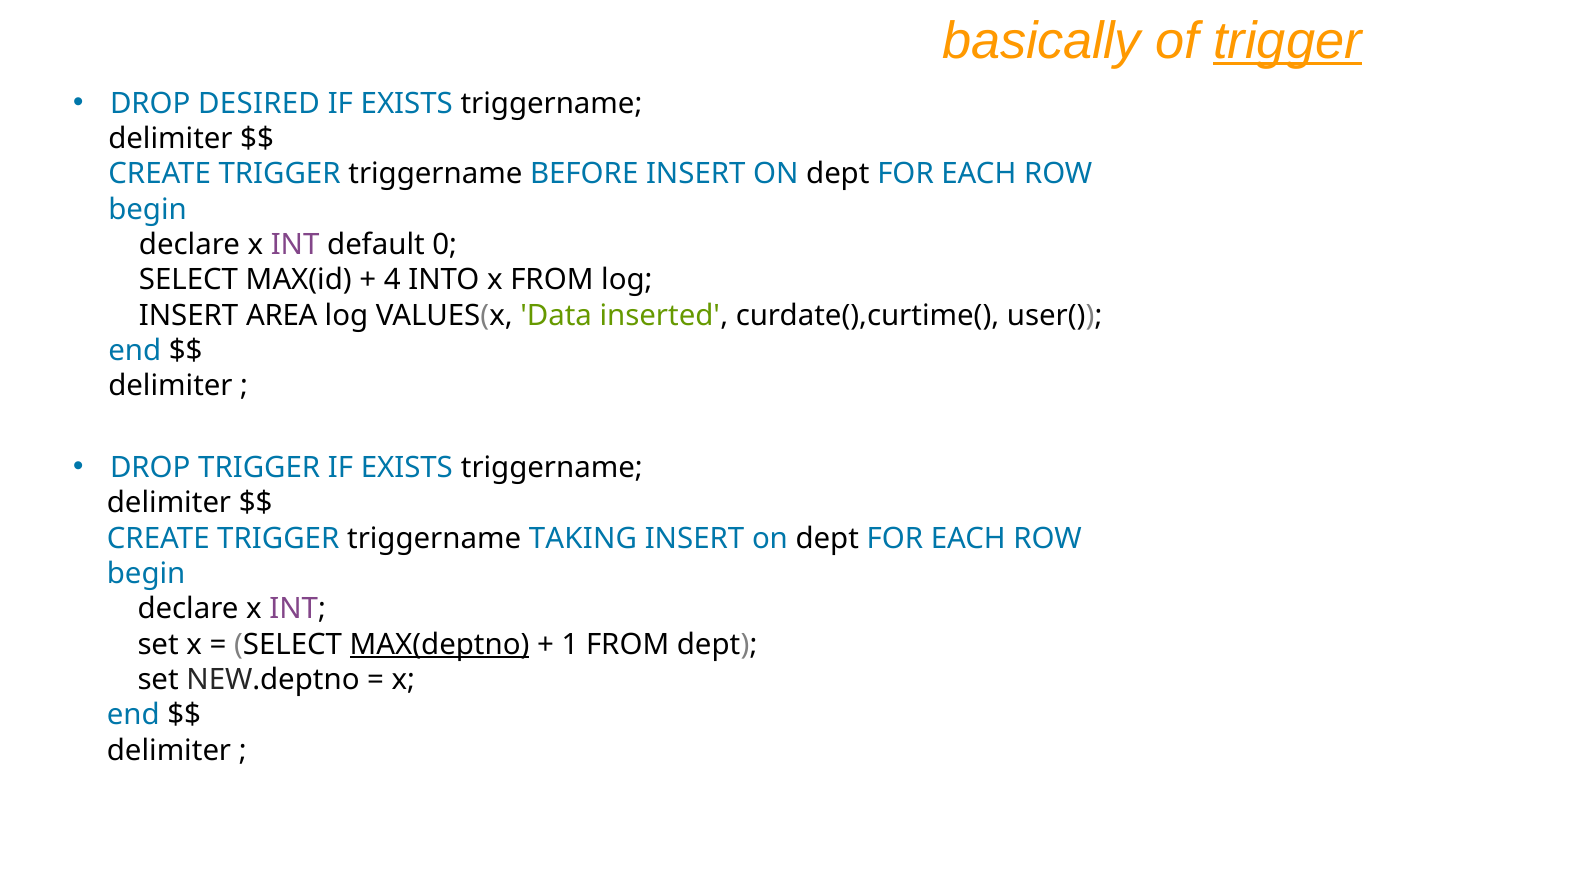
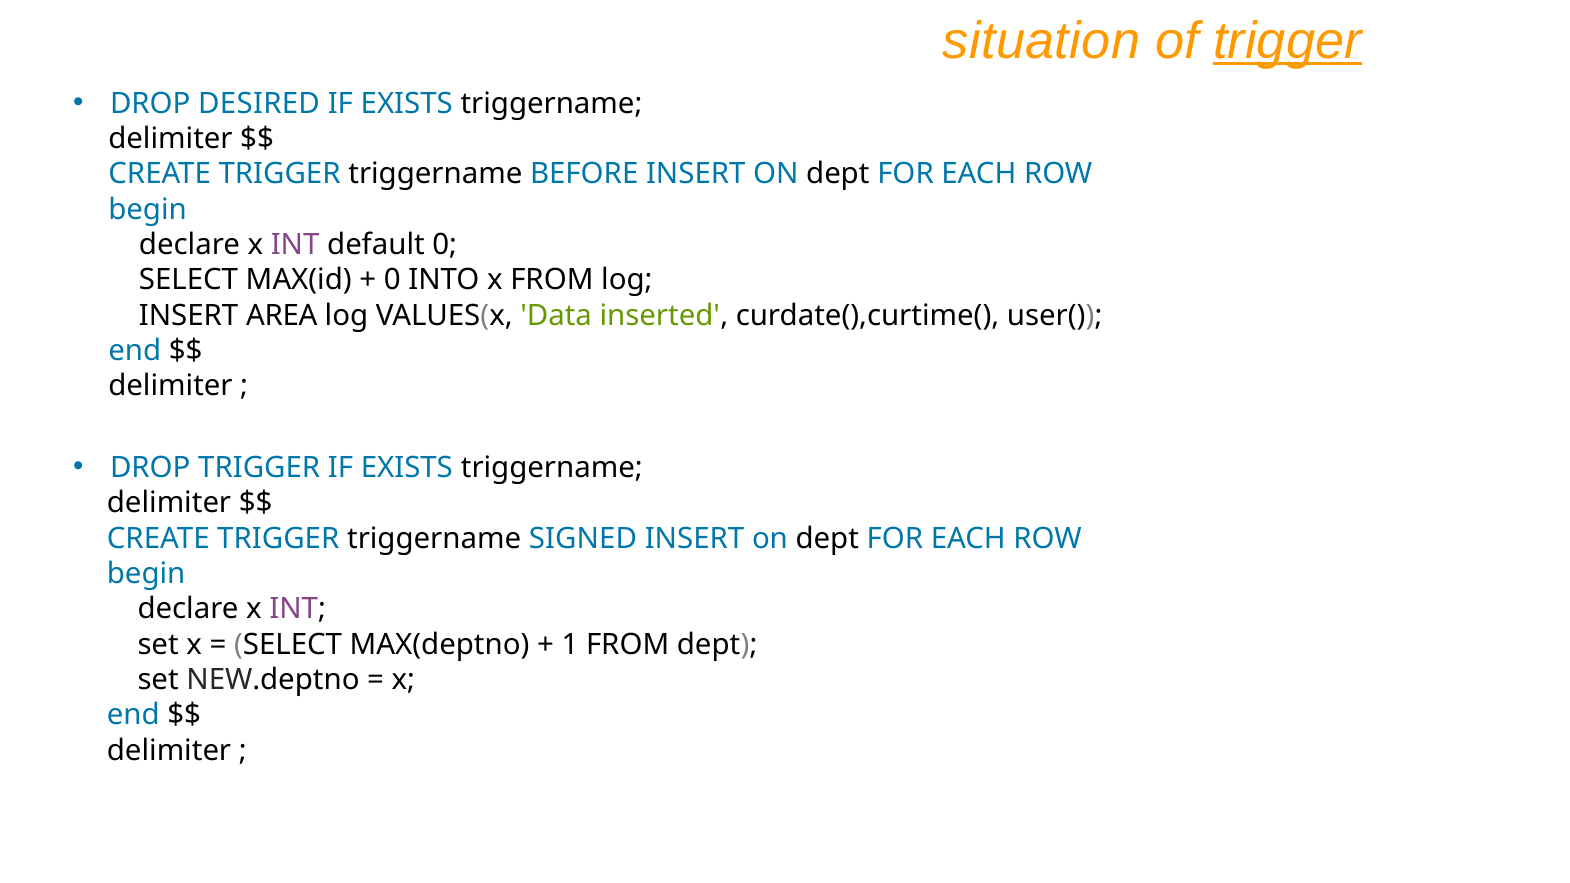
basically: basically -> situation (1041, 41)
4: 4 -> 0 (392, 280)
TAKING: TAKING -> SIGNED (583, 538)
MAX(deptno underline: present -> none (440, 644)
